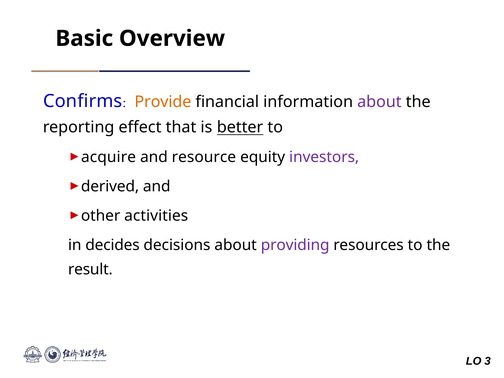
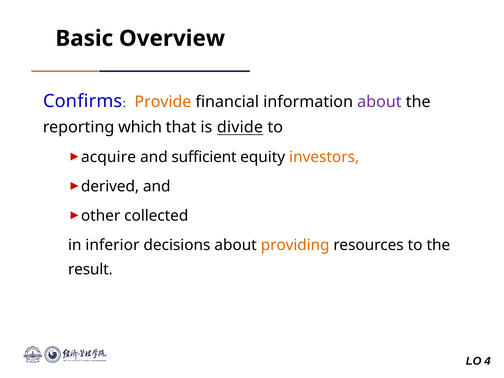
effect: effect -> which (140, 127)
better: better -> divide (240, 127)
resource: resource -> sufficient (204, 157)
investors colour: purple -> orange (324, 157)
activities: activities -> collected (156, 216)
decides: decides -> inferior (112, 245)
providing colour: purple -> orange (295, 245)
3: 3 -> 4 (488, 361)
